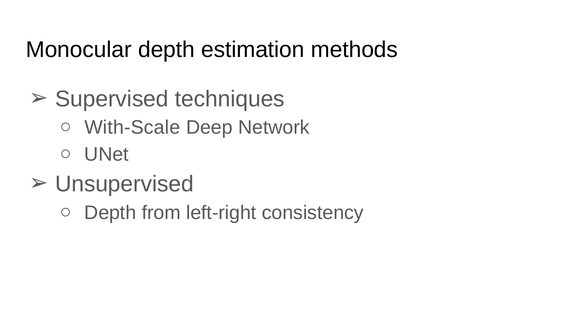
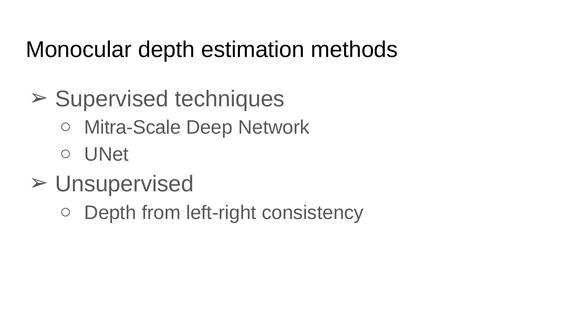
With-Scale: With-Scale -> Mitra-Scale (133, 128)
